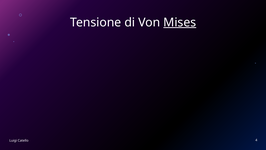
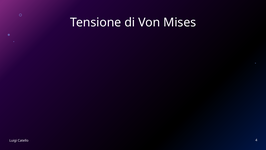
Mises underline: present -> none (180, 22)
